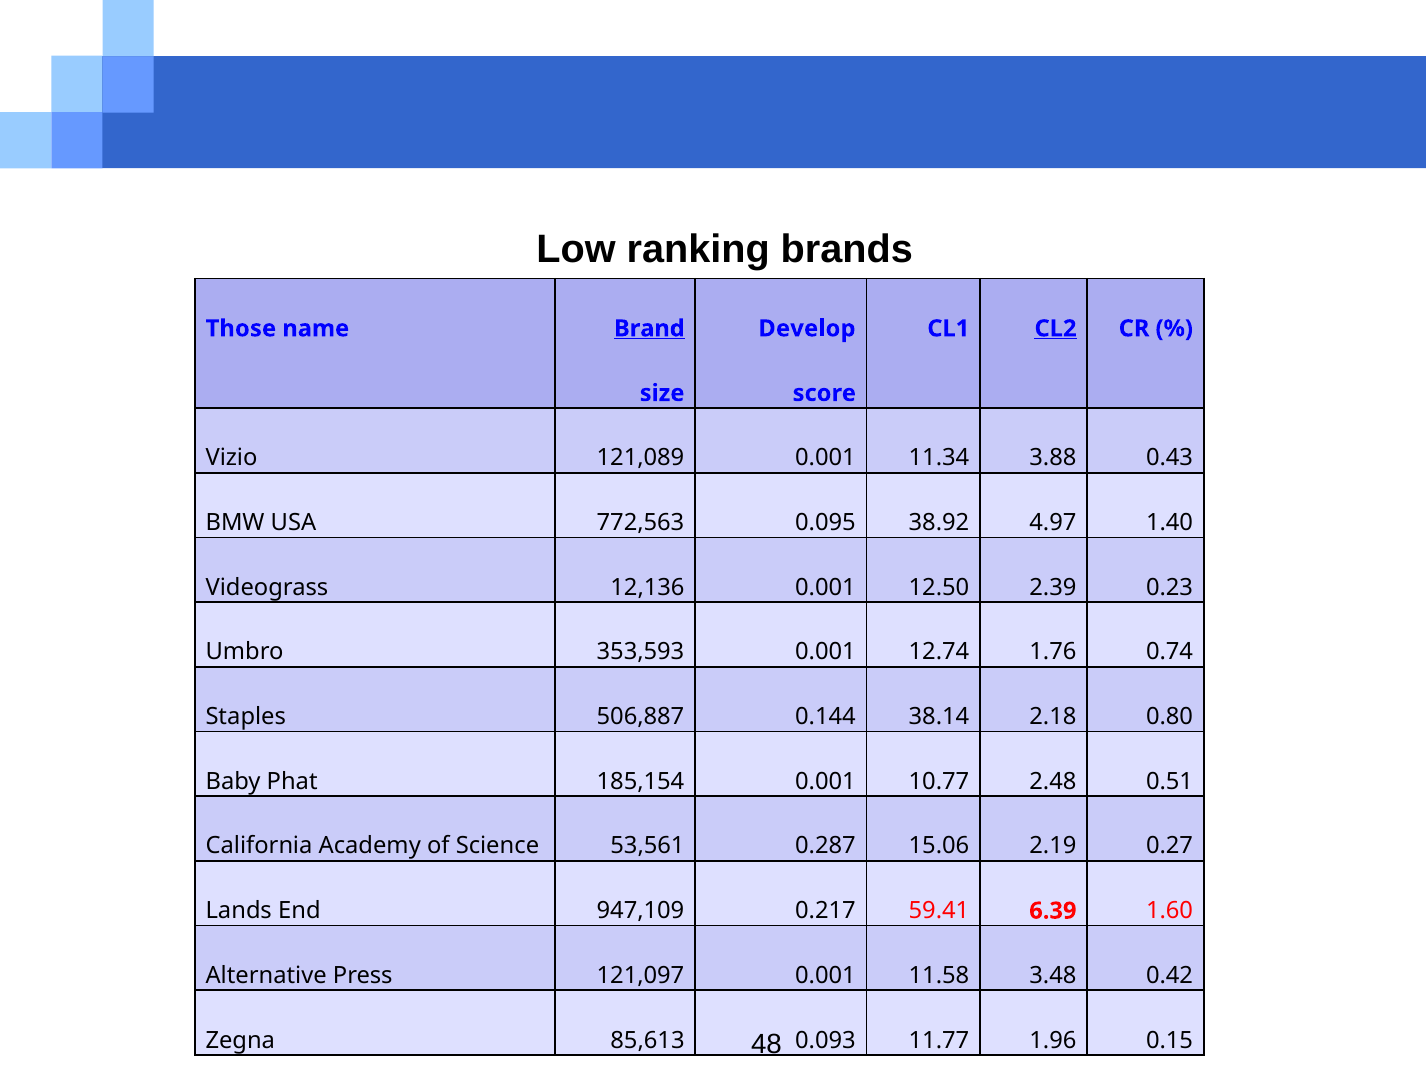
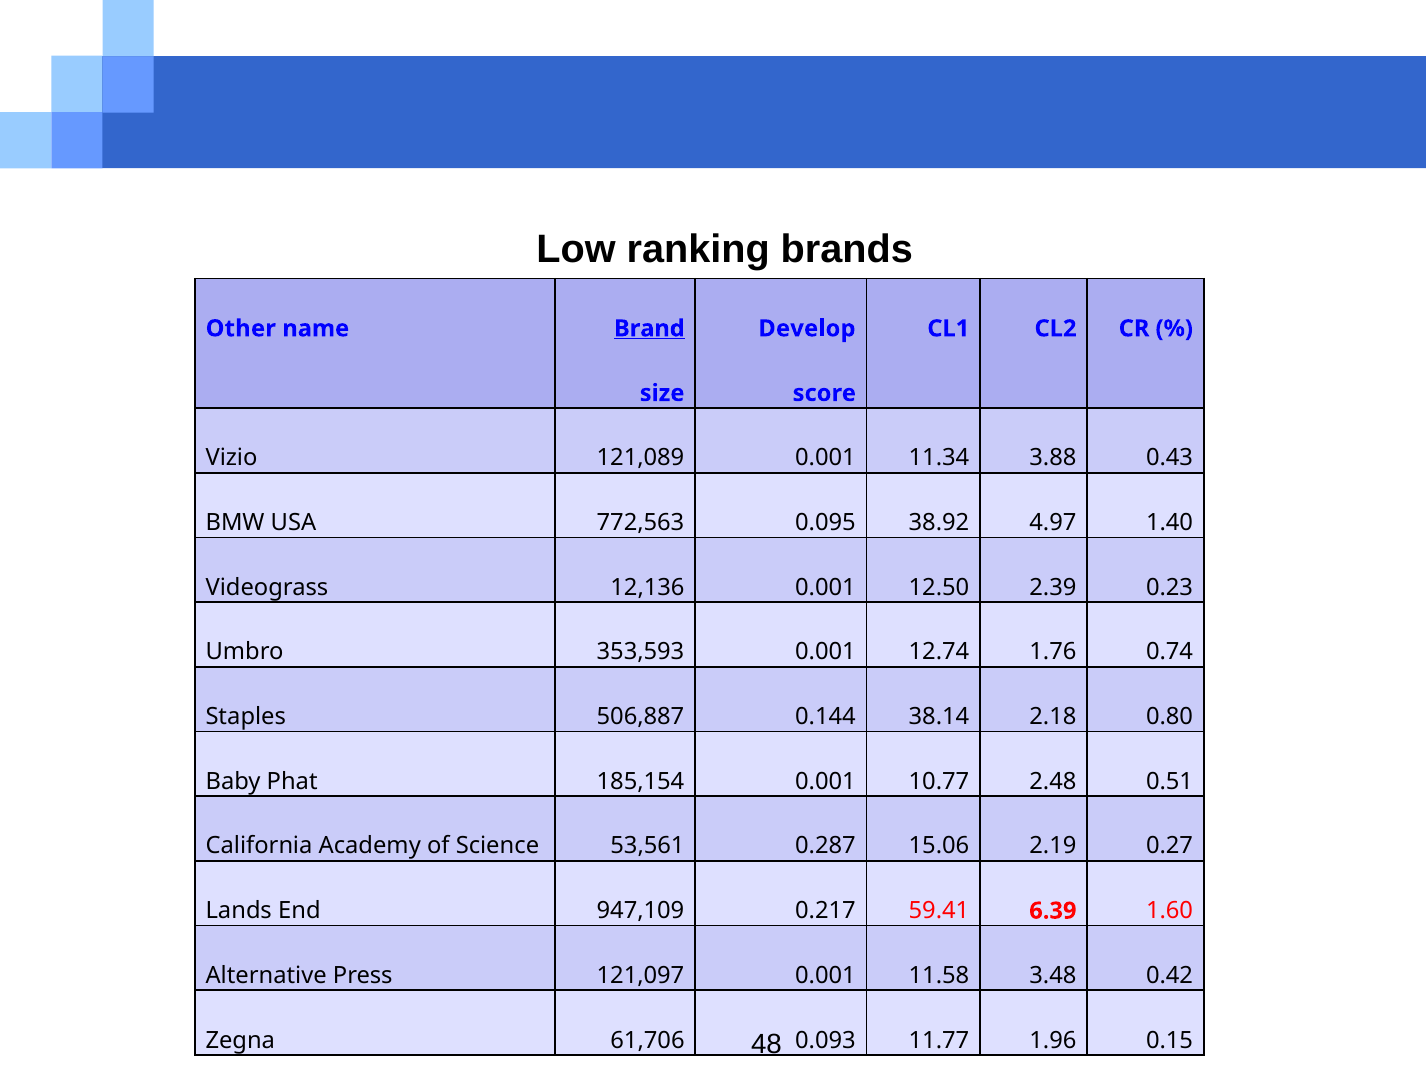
Those: Those -> Other (241, 329)
CL2 underline: present -> none (1056, 329)
85,613: 85,613 -> 61,706 (648, 1041)
